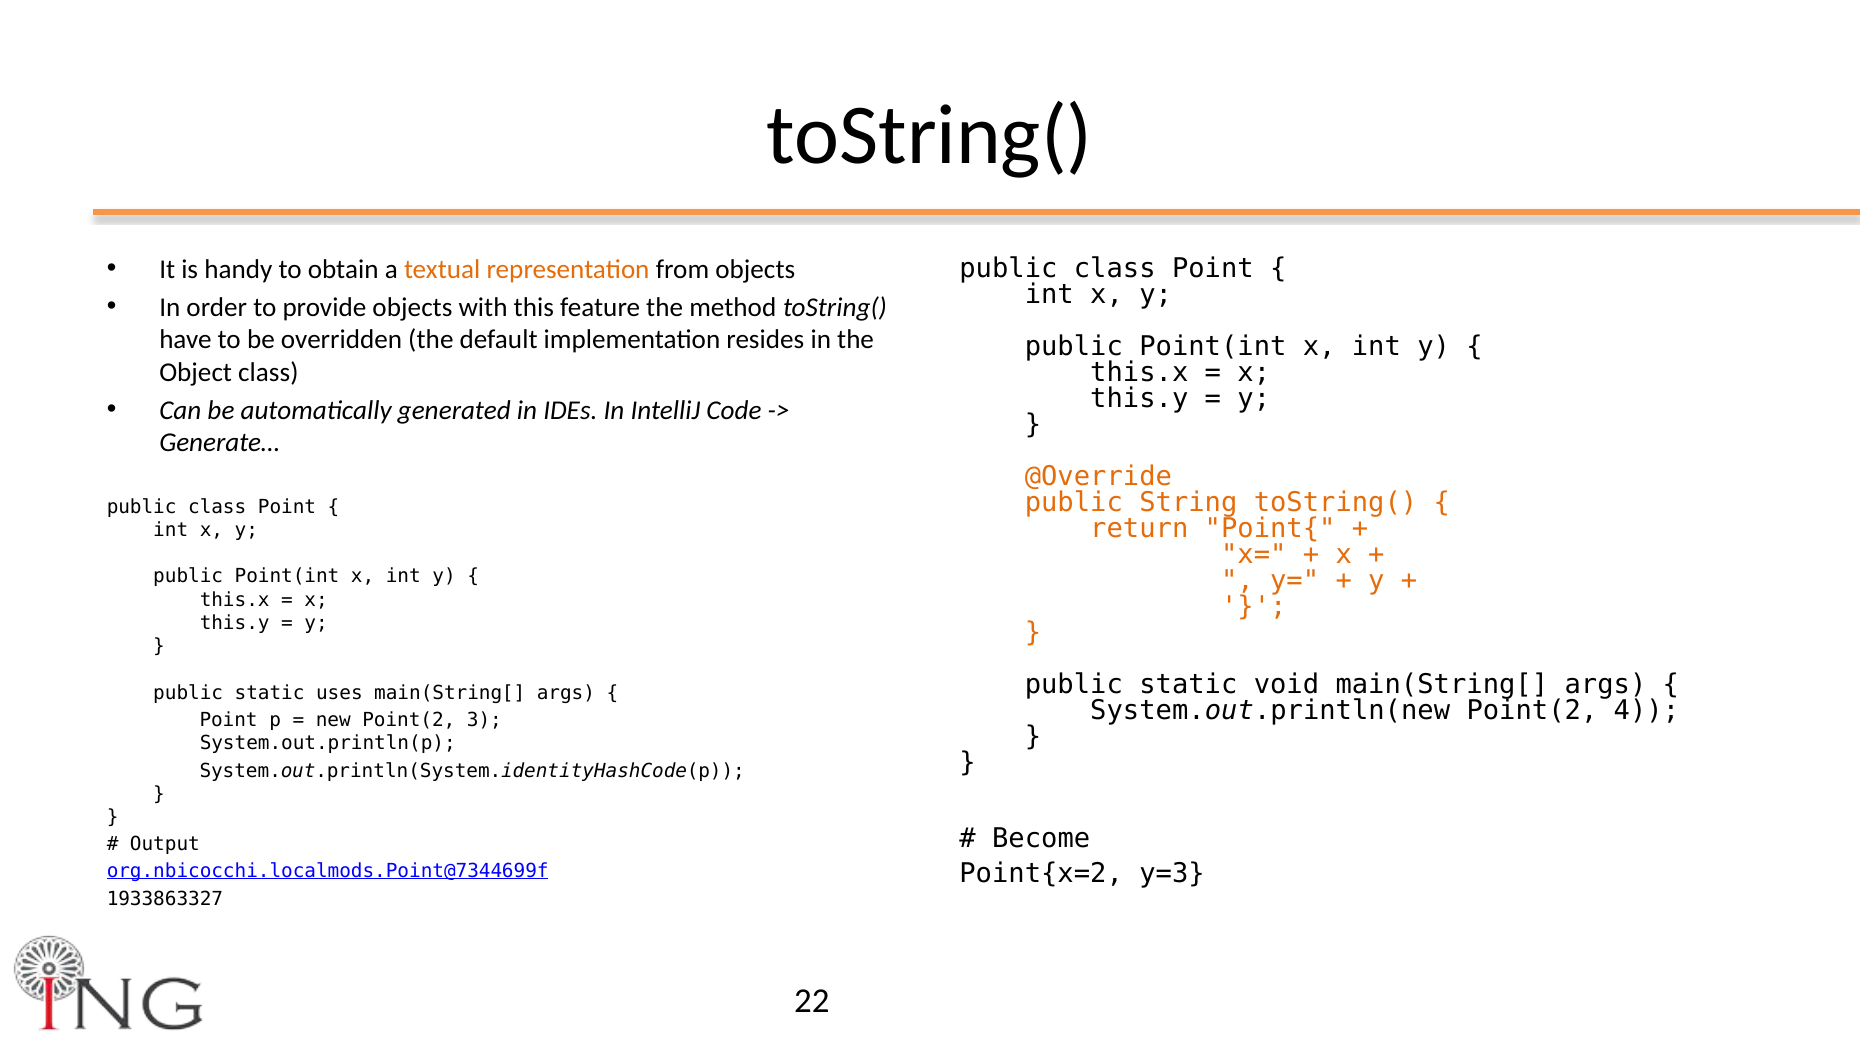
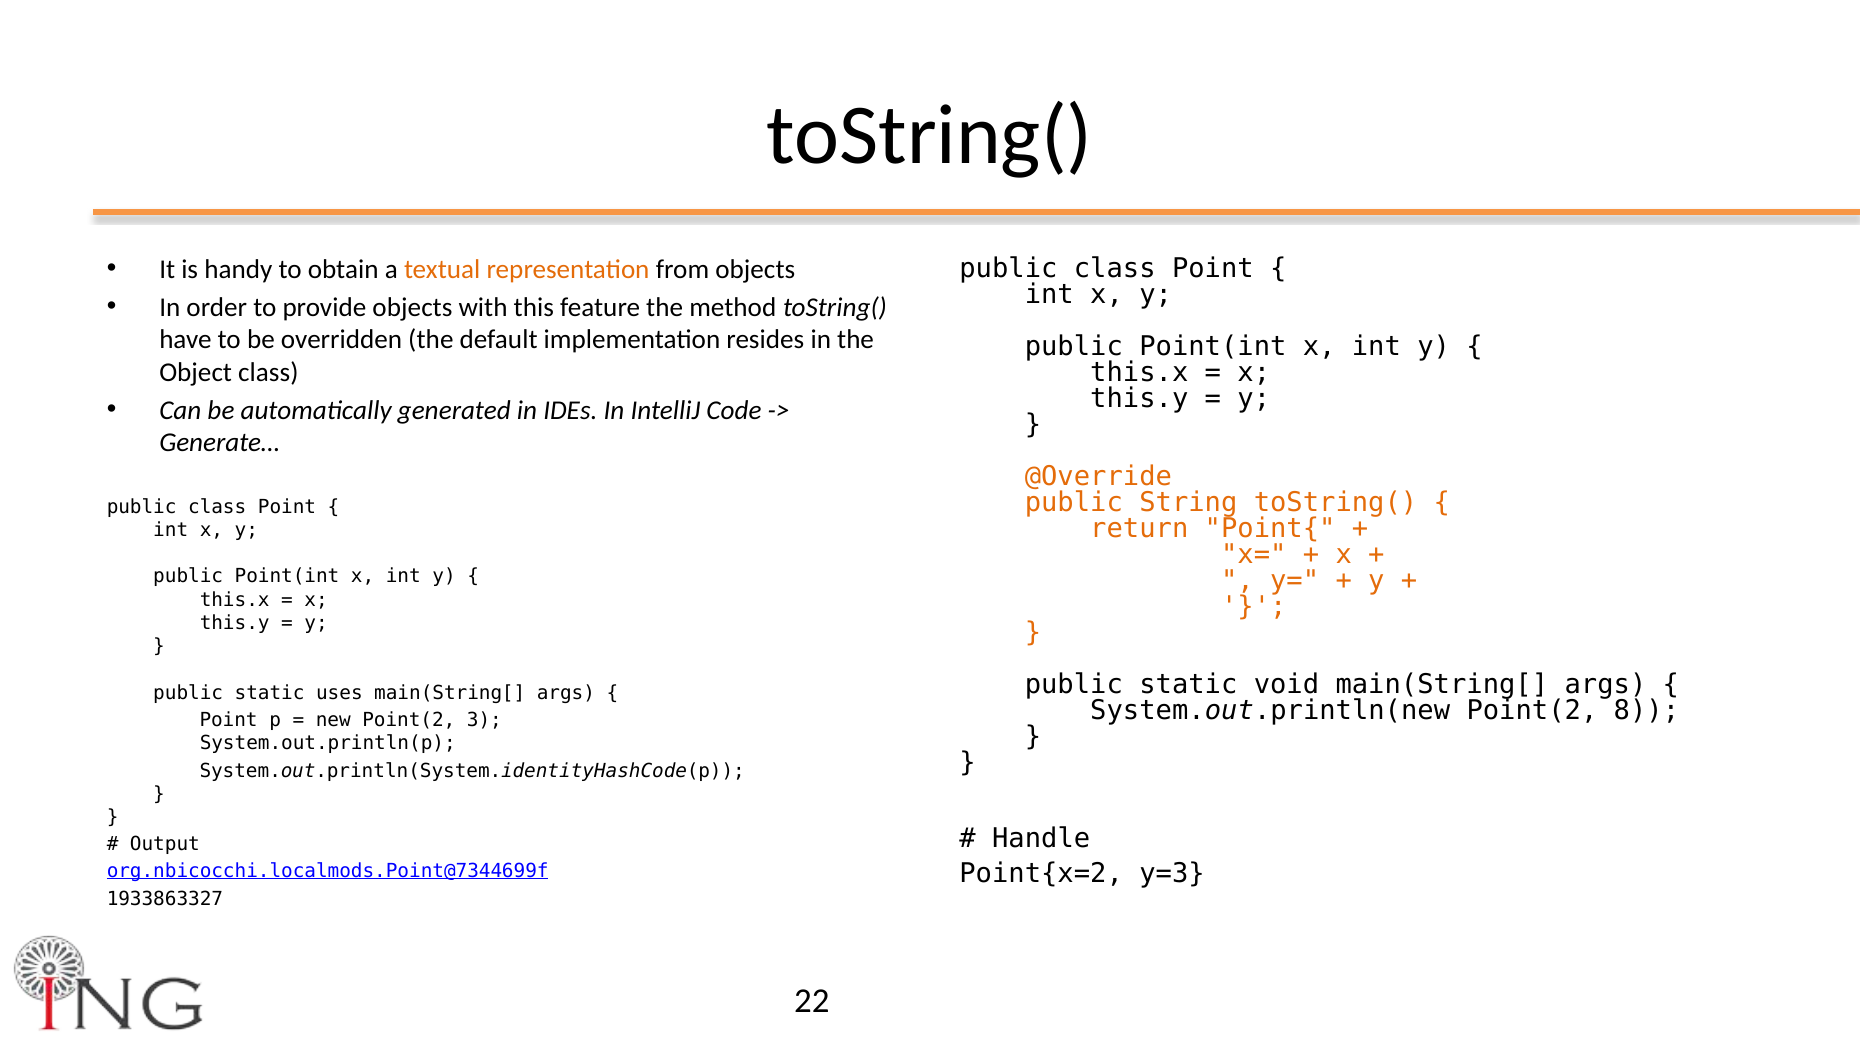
4: 4 -> 8 (1646, 711)
Become: Become -> Handle (1041, 839)
